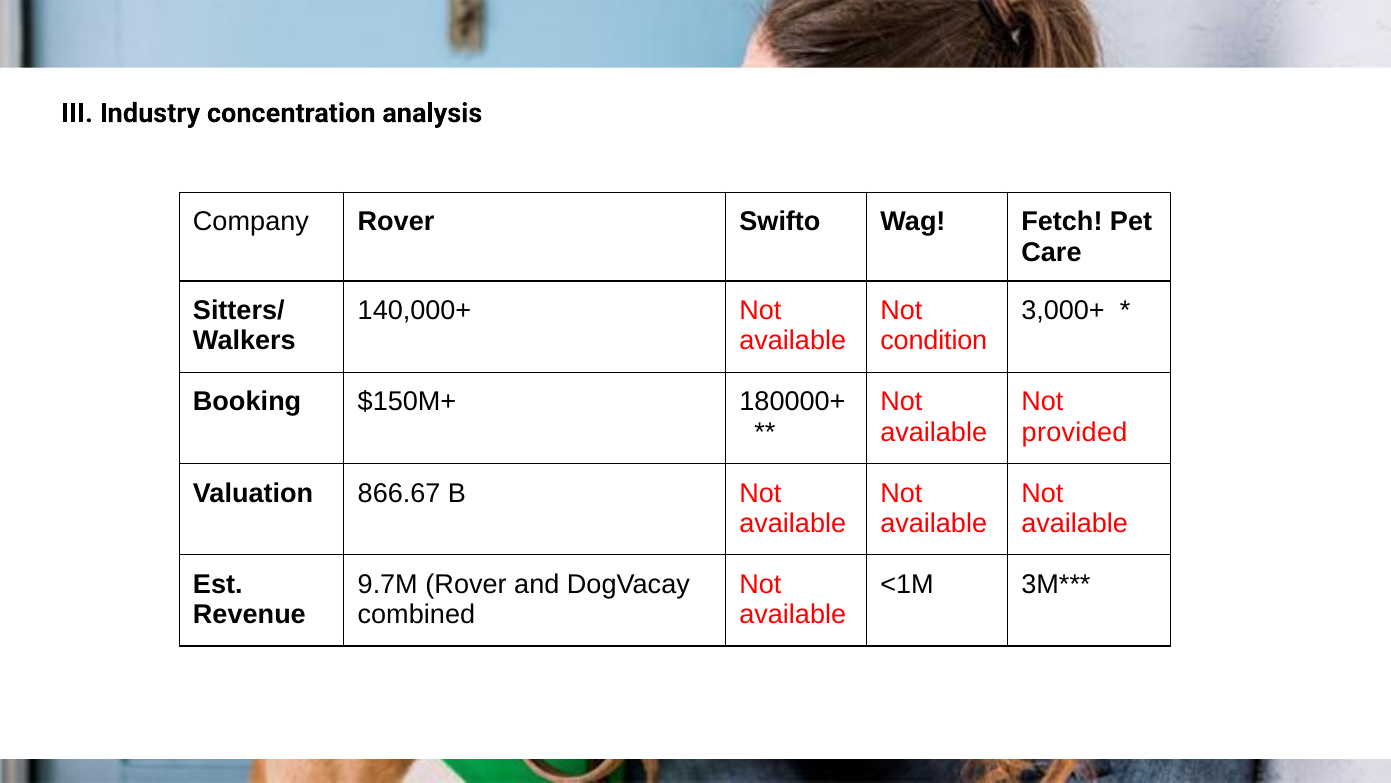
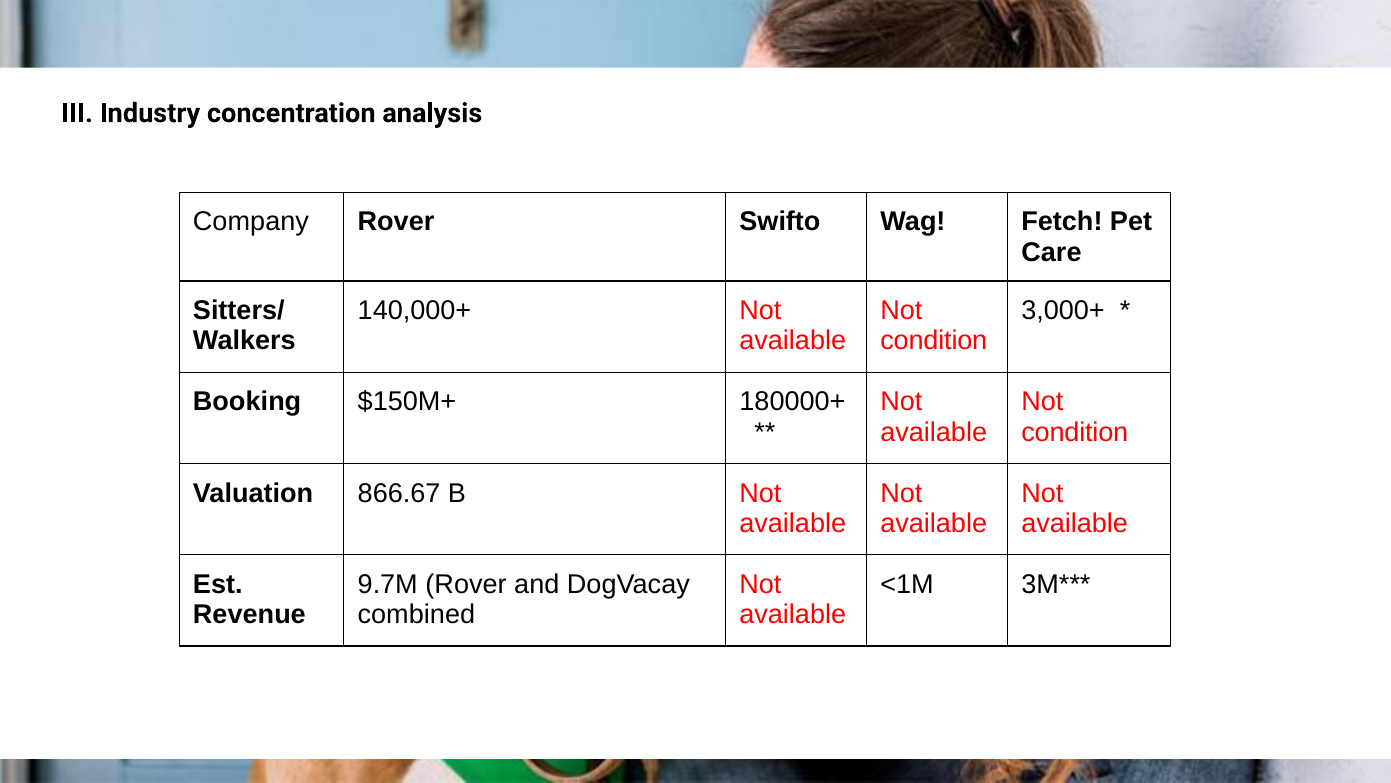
provided: provided -> condition (1075, 432)
